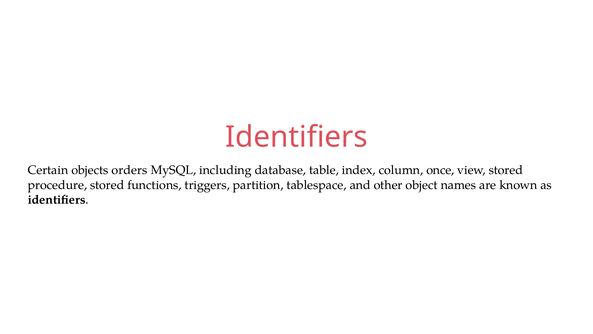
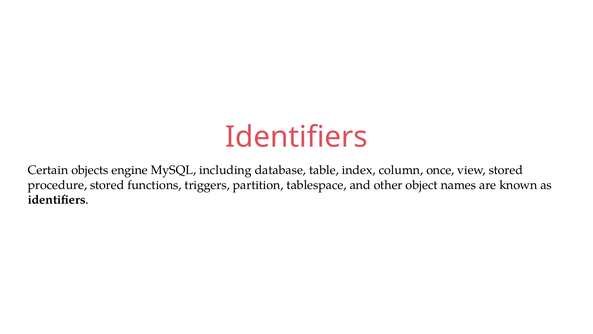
orders: orders -> engine (130, 170)
